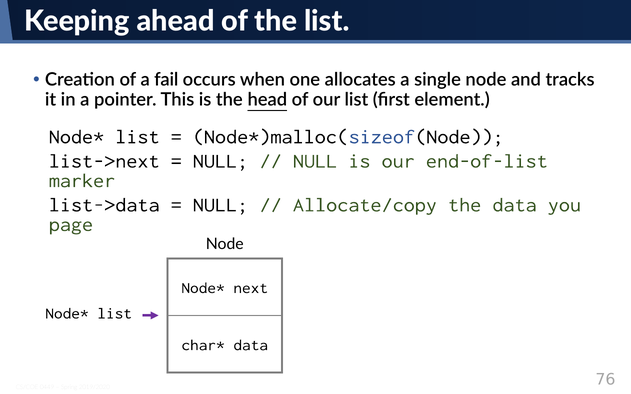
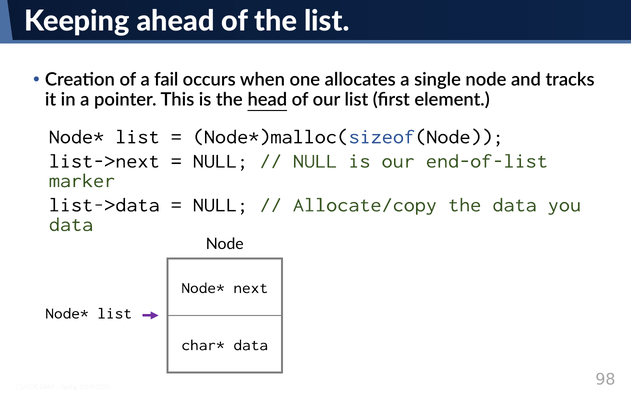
page: page -> data (71, 224)
76: 76 -> 98 (605, 380)
